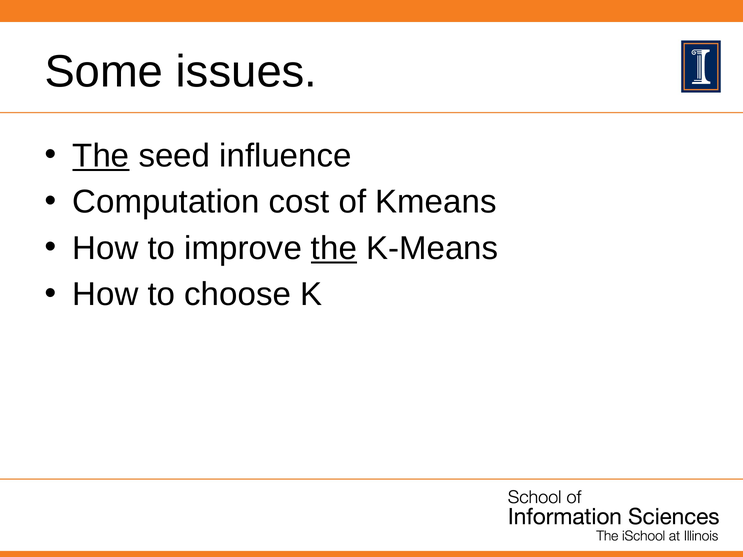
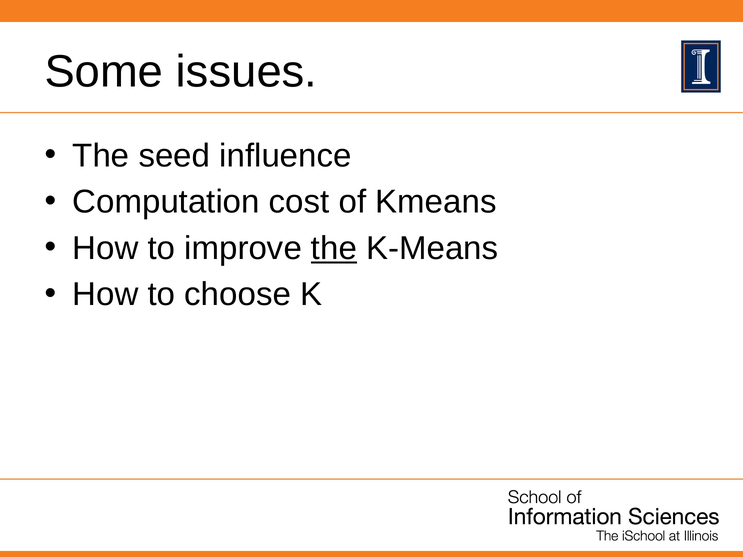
The underline: present -> none (101, 156)
